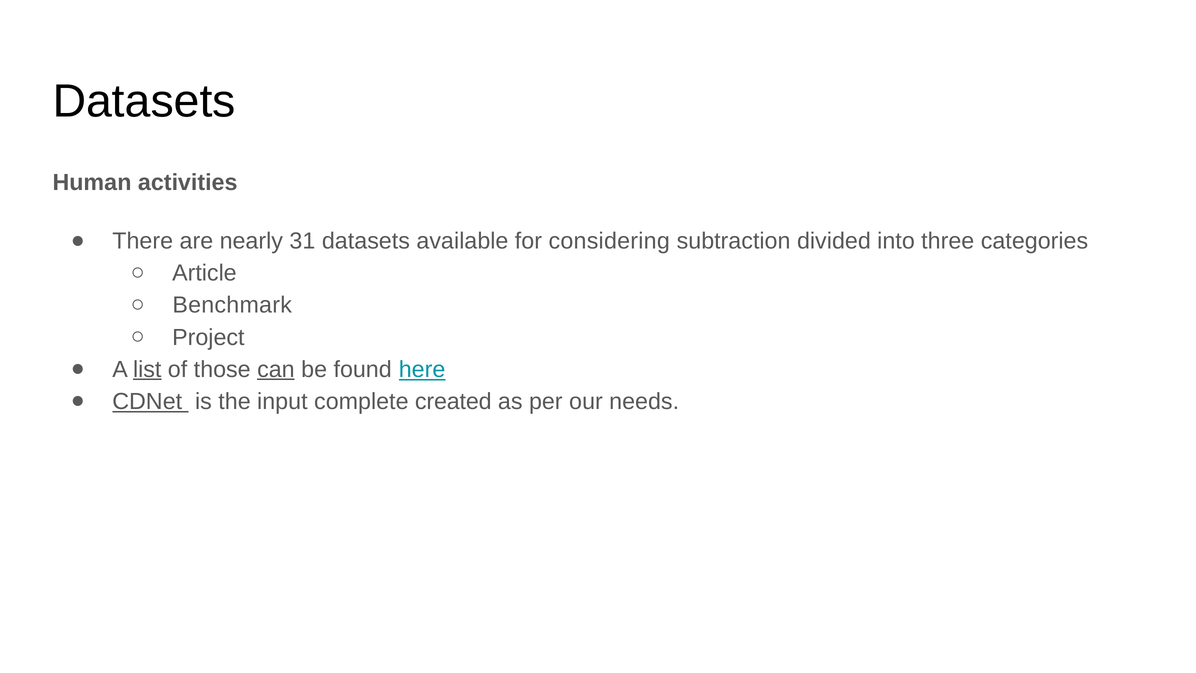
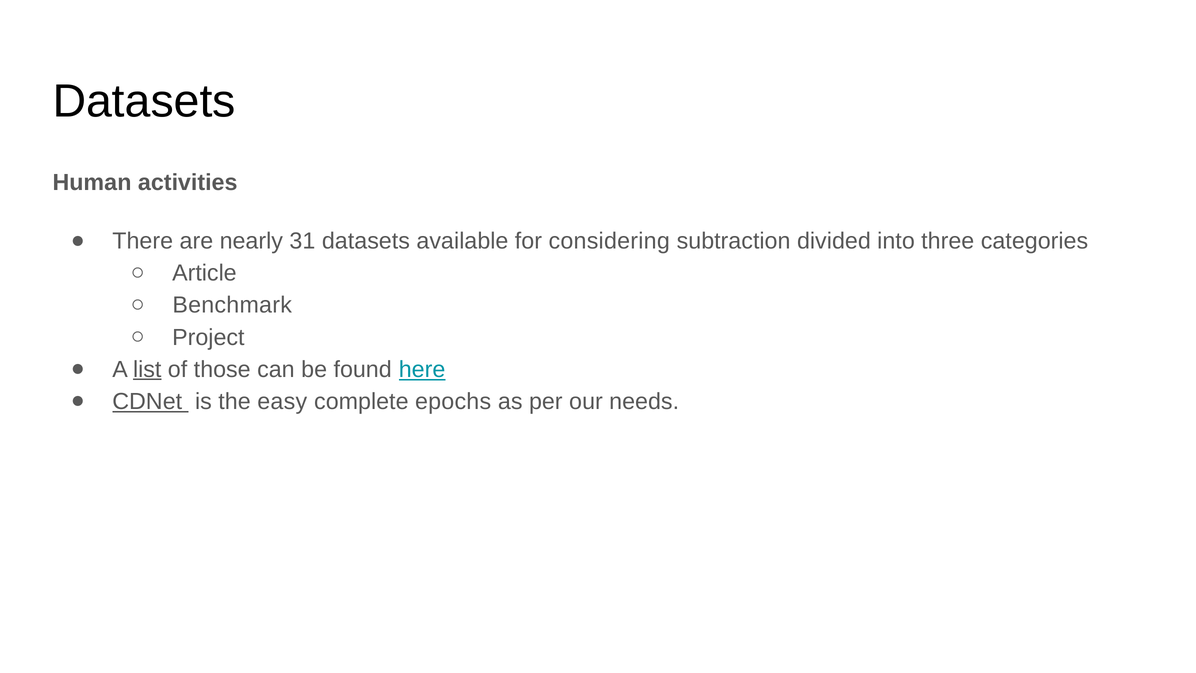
can underline: present -> none (276, 369)
input: input -> easy (282, 401)
created: created -> epochs (453, 401)
